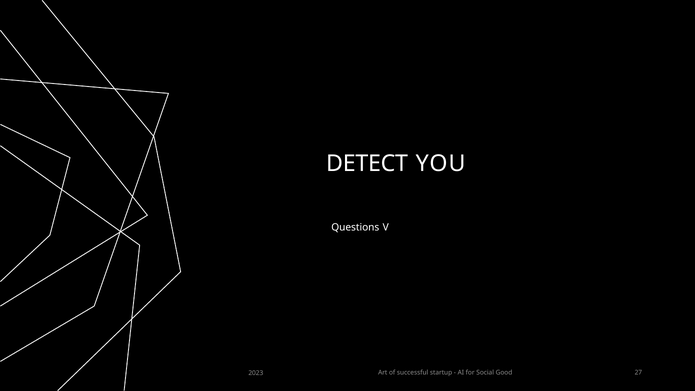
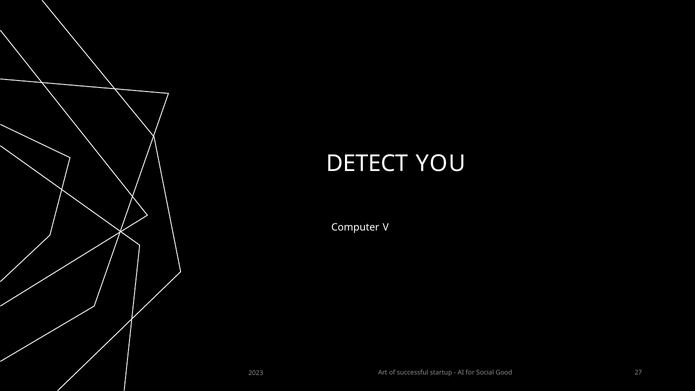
Questions: Questions -> Computer (355, 227)
